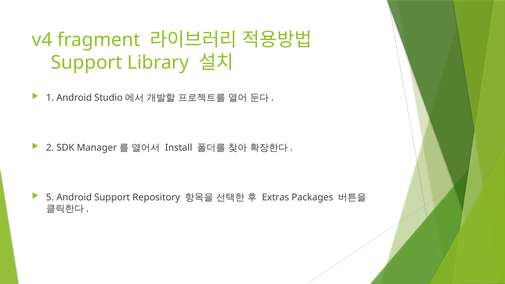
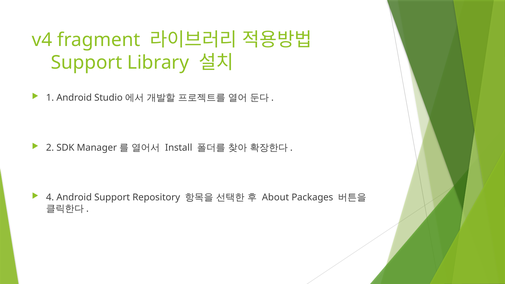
5: 5 -> 4 (50, 197)
Extras: Extras -> About (275, 197)
